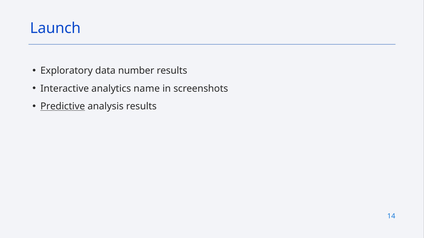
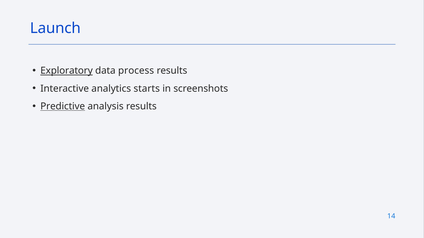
Exploratory underline: none -> present (67, 71)
number: number -> process (136, 71)
name: name -> starts (147, 89)
